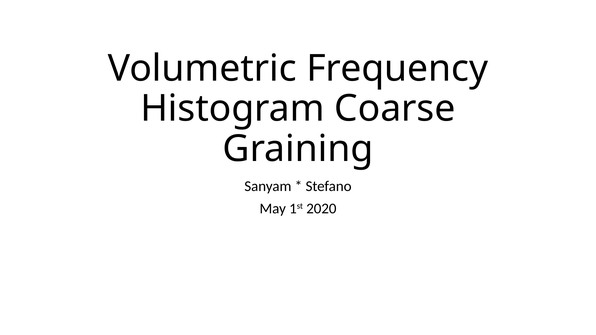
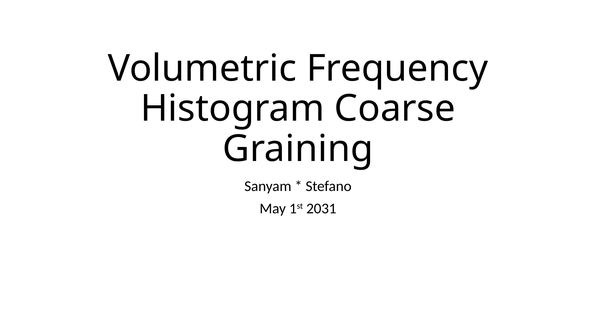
2020: 2020 -> 2031 (321, 209)
